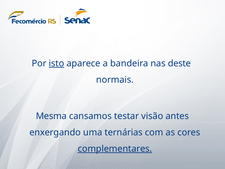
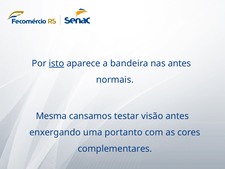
nas deste: deste -> antes (179, 63)
ternárias: ternárias -> portanto (124, 132)
complementares underline: present -> none (115, 149)
